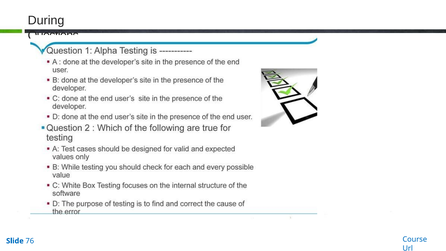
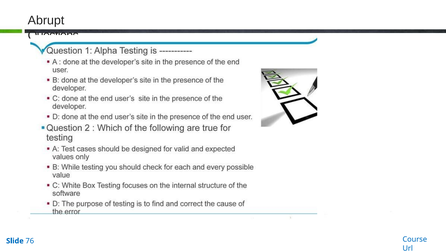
During: During -> Abrupt (46, 21)
